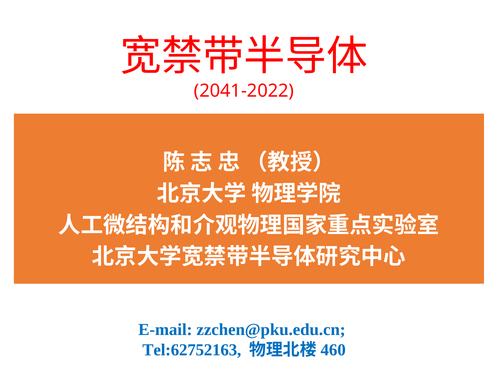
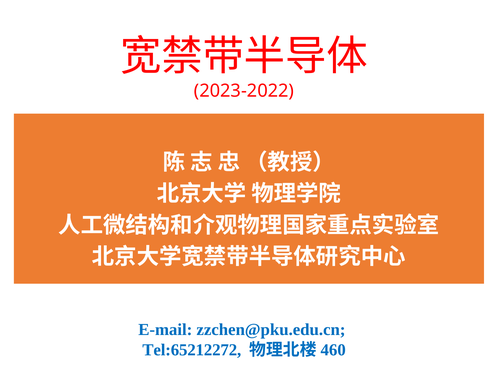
2041-2022: 2041-2022 -> 2023-2022 (244, 91)
Tel:62752163: Tel:62752163 -> Tel:65212272 (192, 350)
